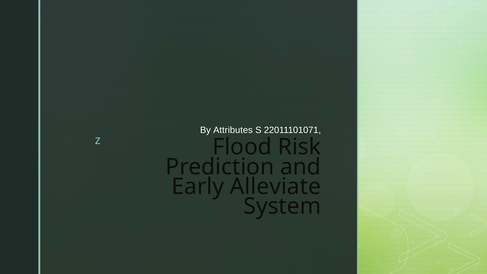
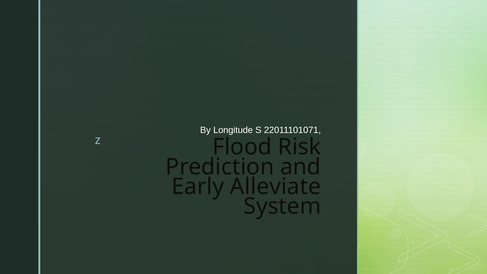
Attributes: Attributes -> Longitude (233, 130)
